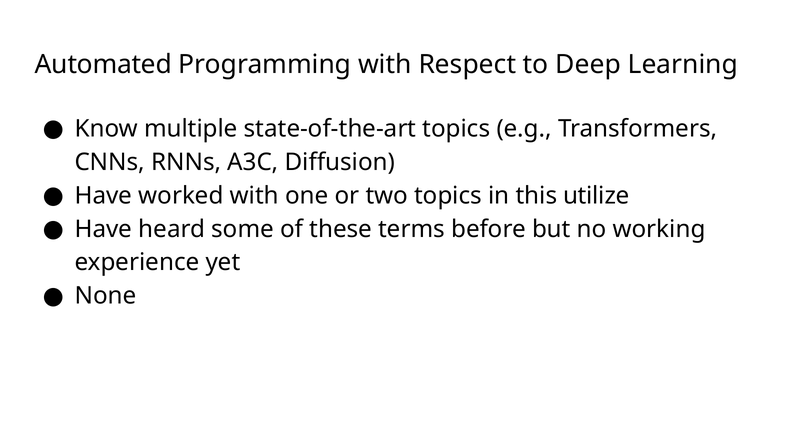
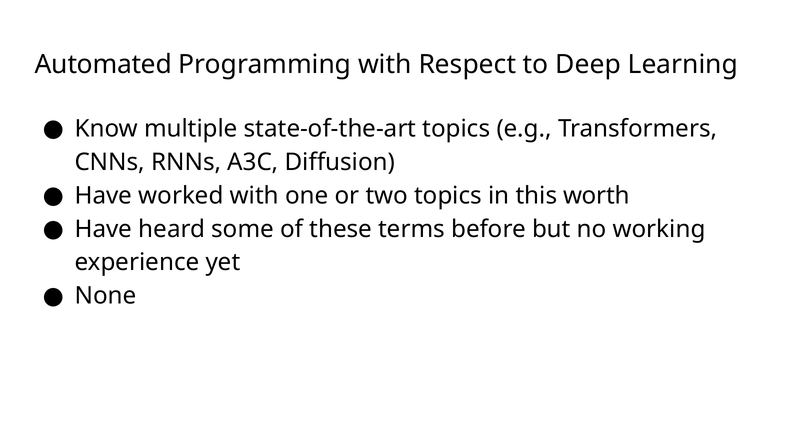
utilize: utilize -> worth (596, 195)
